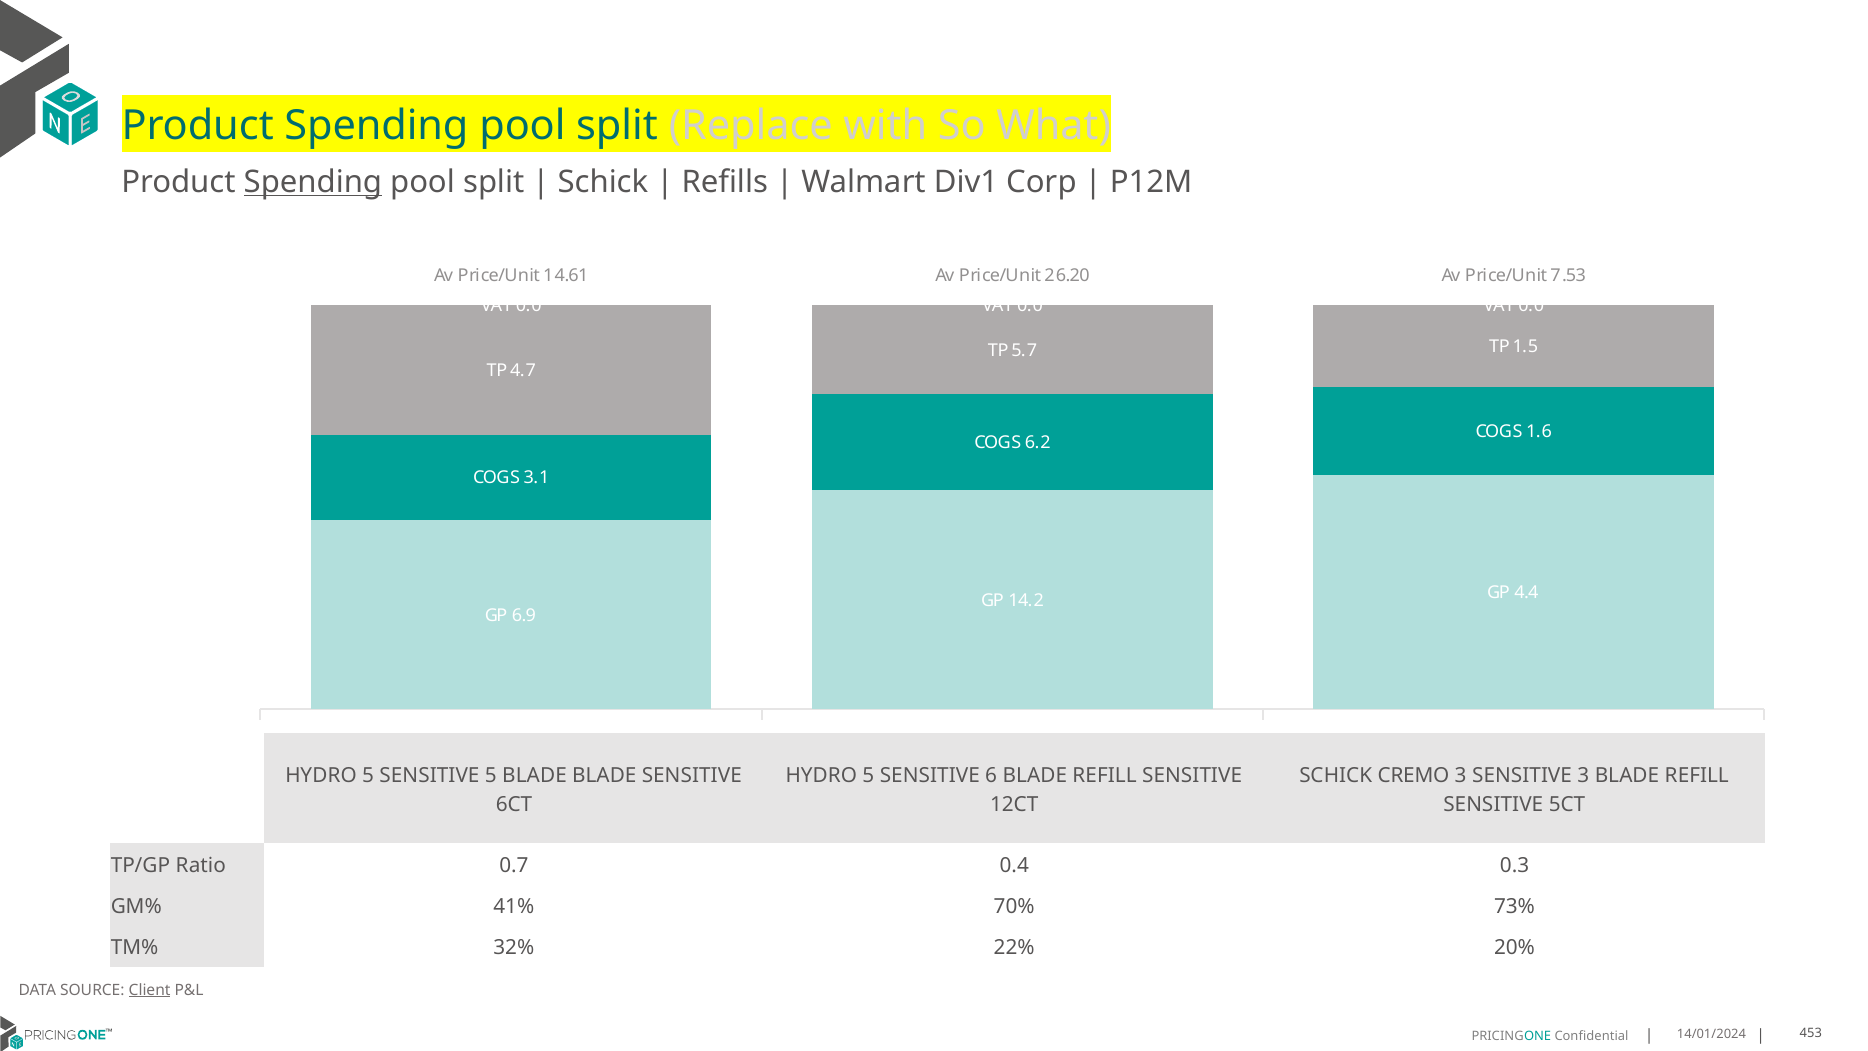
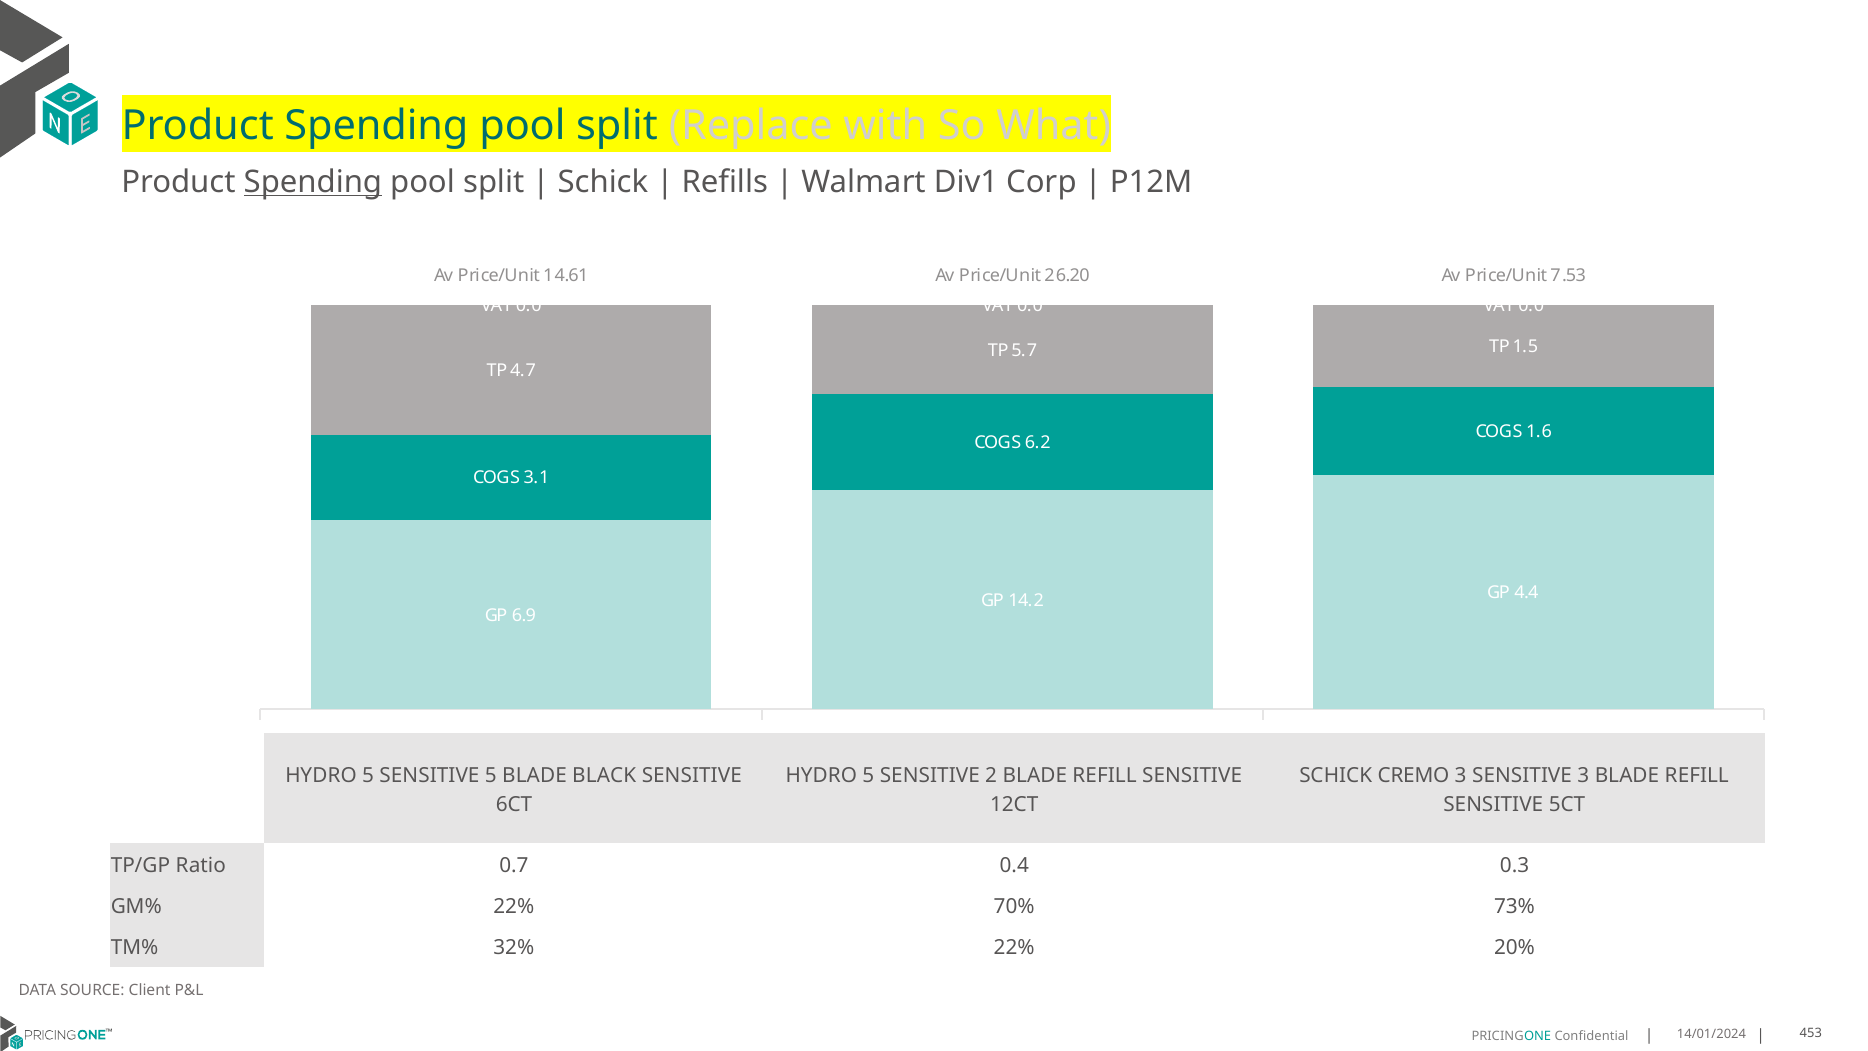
BLADE BLADE: BLADE -> BLACK (604, 775)
6: 6 -> 2 (991, 775)
GM% 41%: 41% -> 22% (514, 906)
Client underline: present -> none (150, 990)
